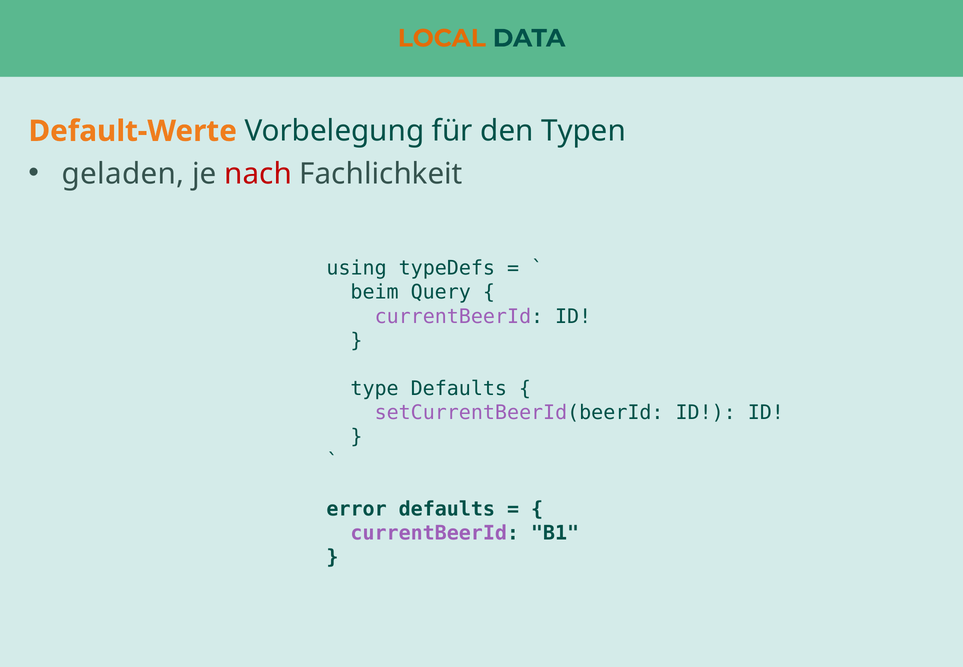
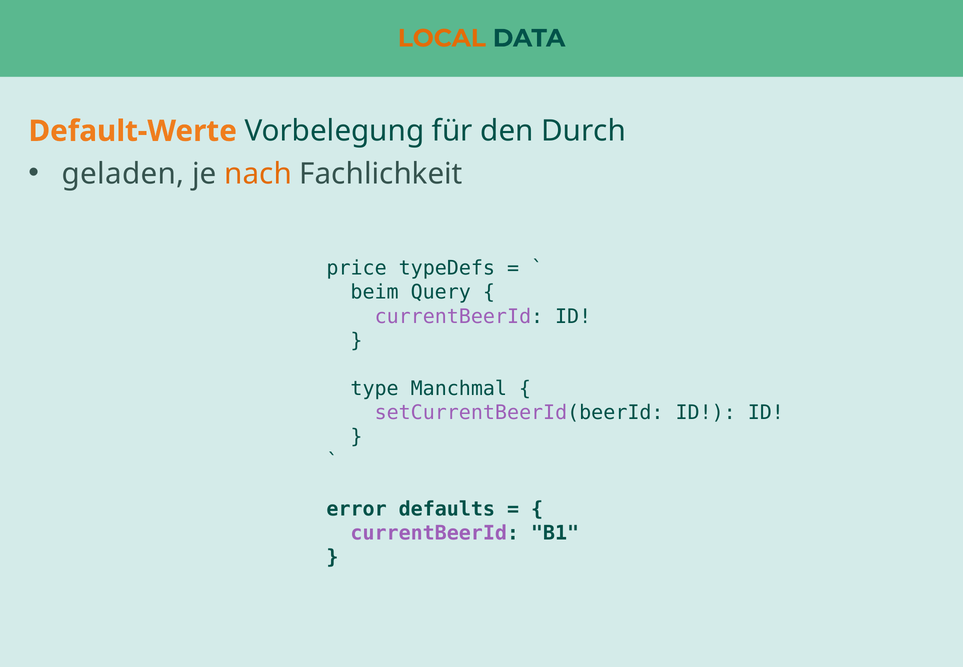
Typen: Typen -> Durch (584, 131)
nach colour: red -> orange (258, 174)
using: using -> price (357, 268)
type Defaults: Defaults -> Manchmal (459, 389)
